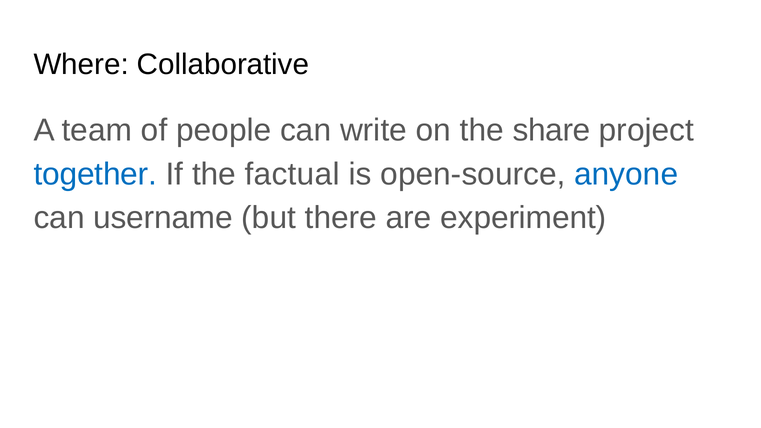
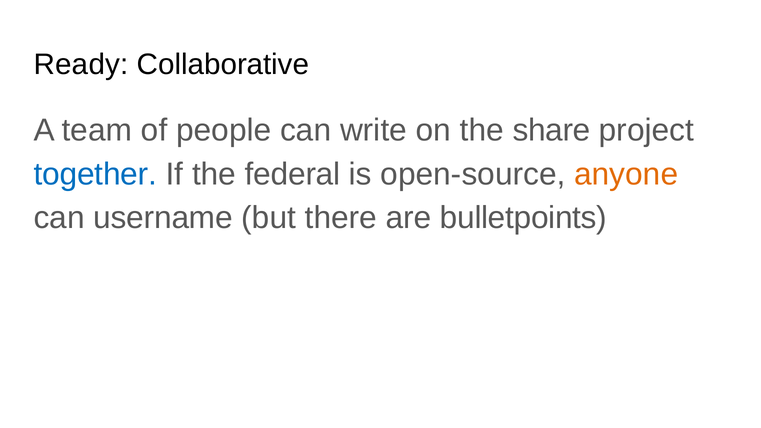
Where: Where -> Ready (81, 64)
factual: factual -> federal (293, 174)
anyone colour: blue -> orange (626, 174)
experiment: experiment -> bulletpoints (523, 218)
